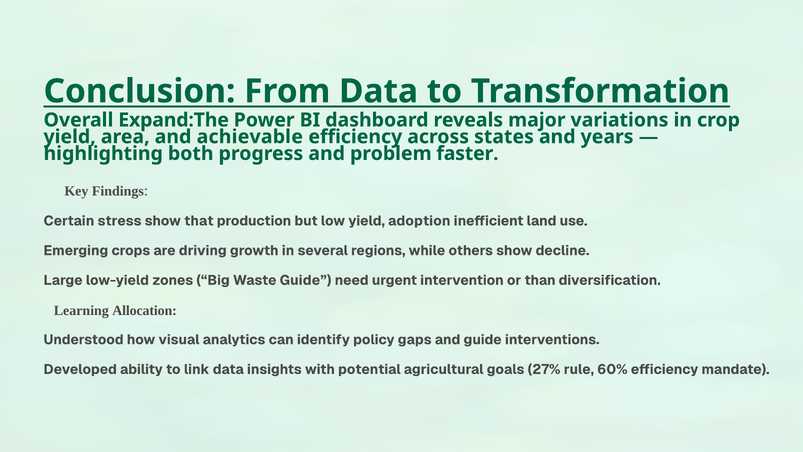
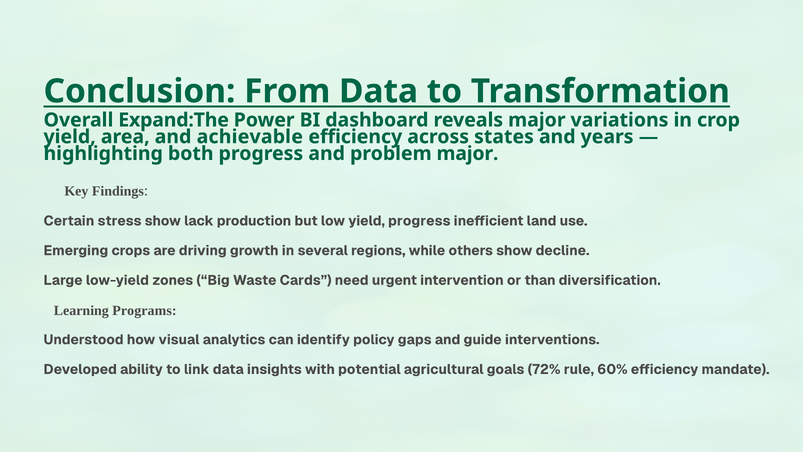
problem faster: faster -> major (467, 153)
that: that -> lack (199, 221)
yield adoption: adoption -> progress (419, 221)
Waste Guide: Guide -> Cards (306, 280)
Allocation: Allocation -> Programs (144, 310)
27%: 27% -> 72% (544, 369)
